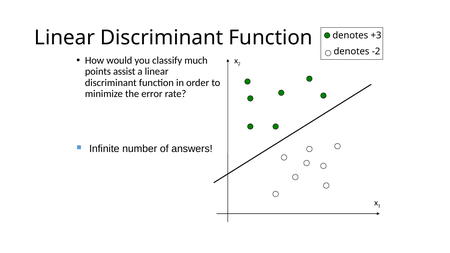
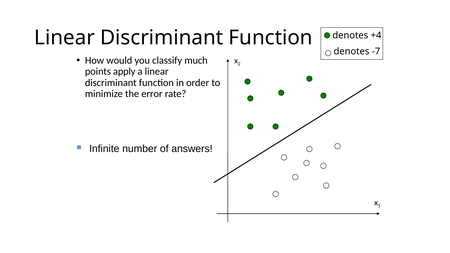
+3: +3 -> +4 (376, 35)
-2: -2 -> -7 (376, 51)
assist: assist -> apply (124, 72)
